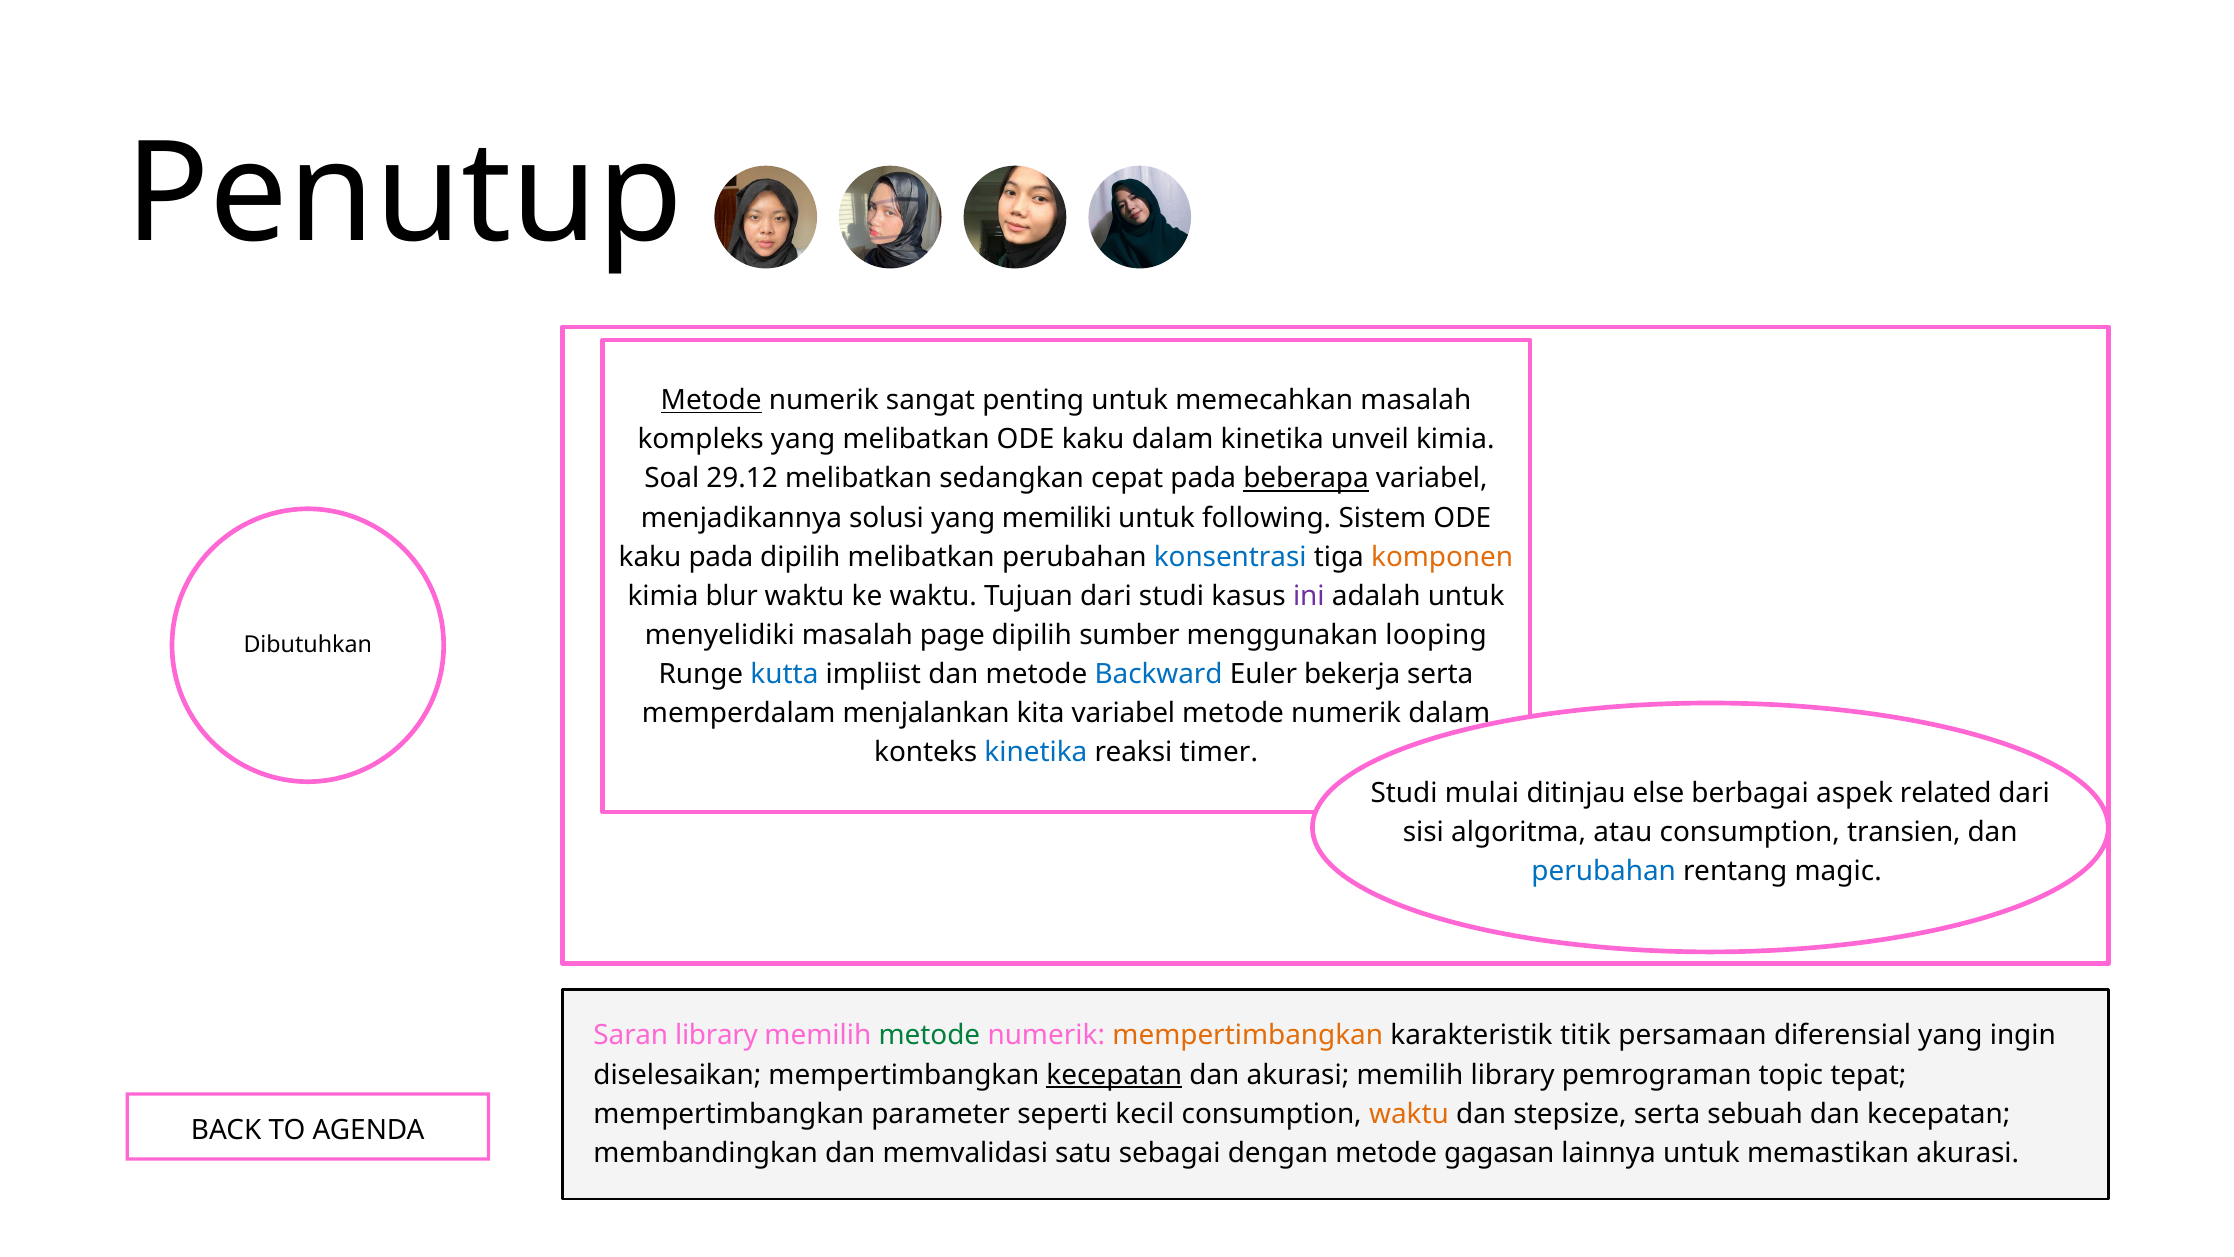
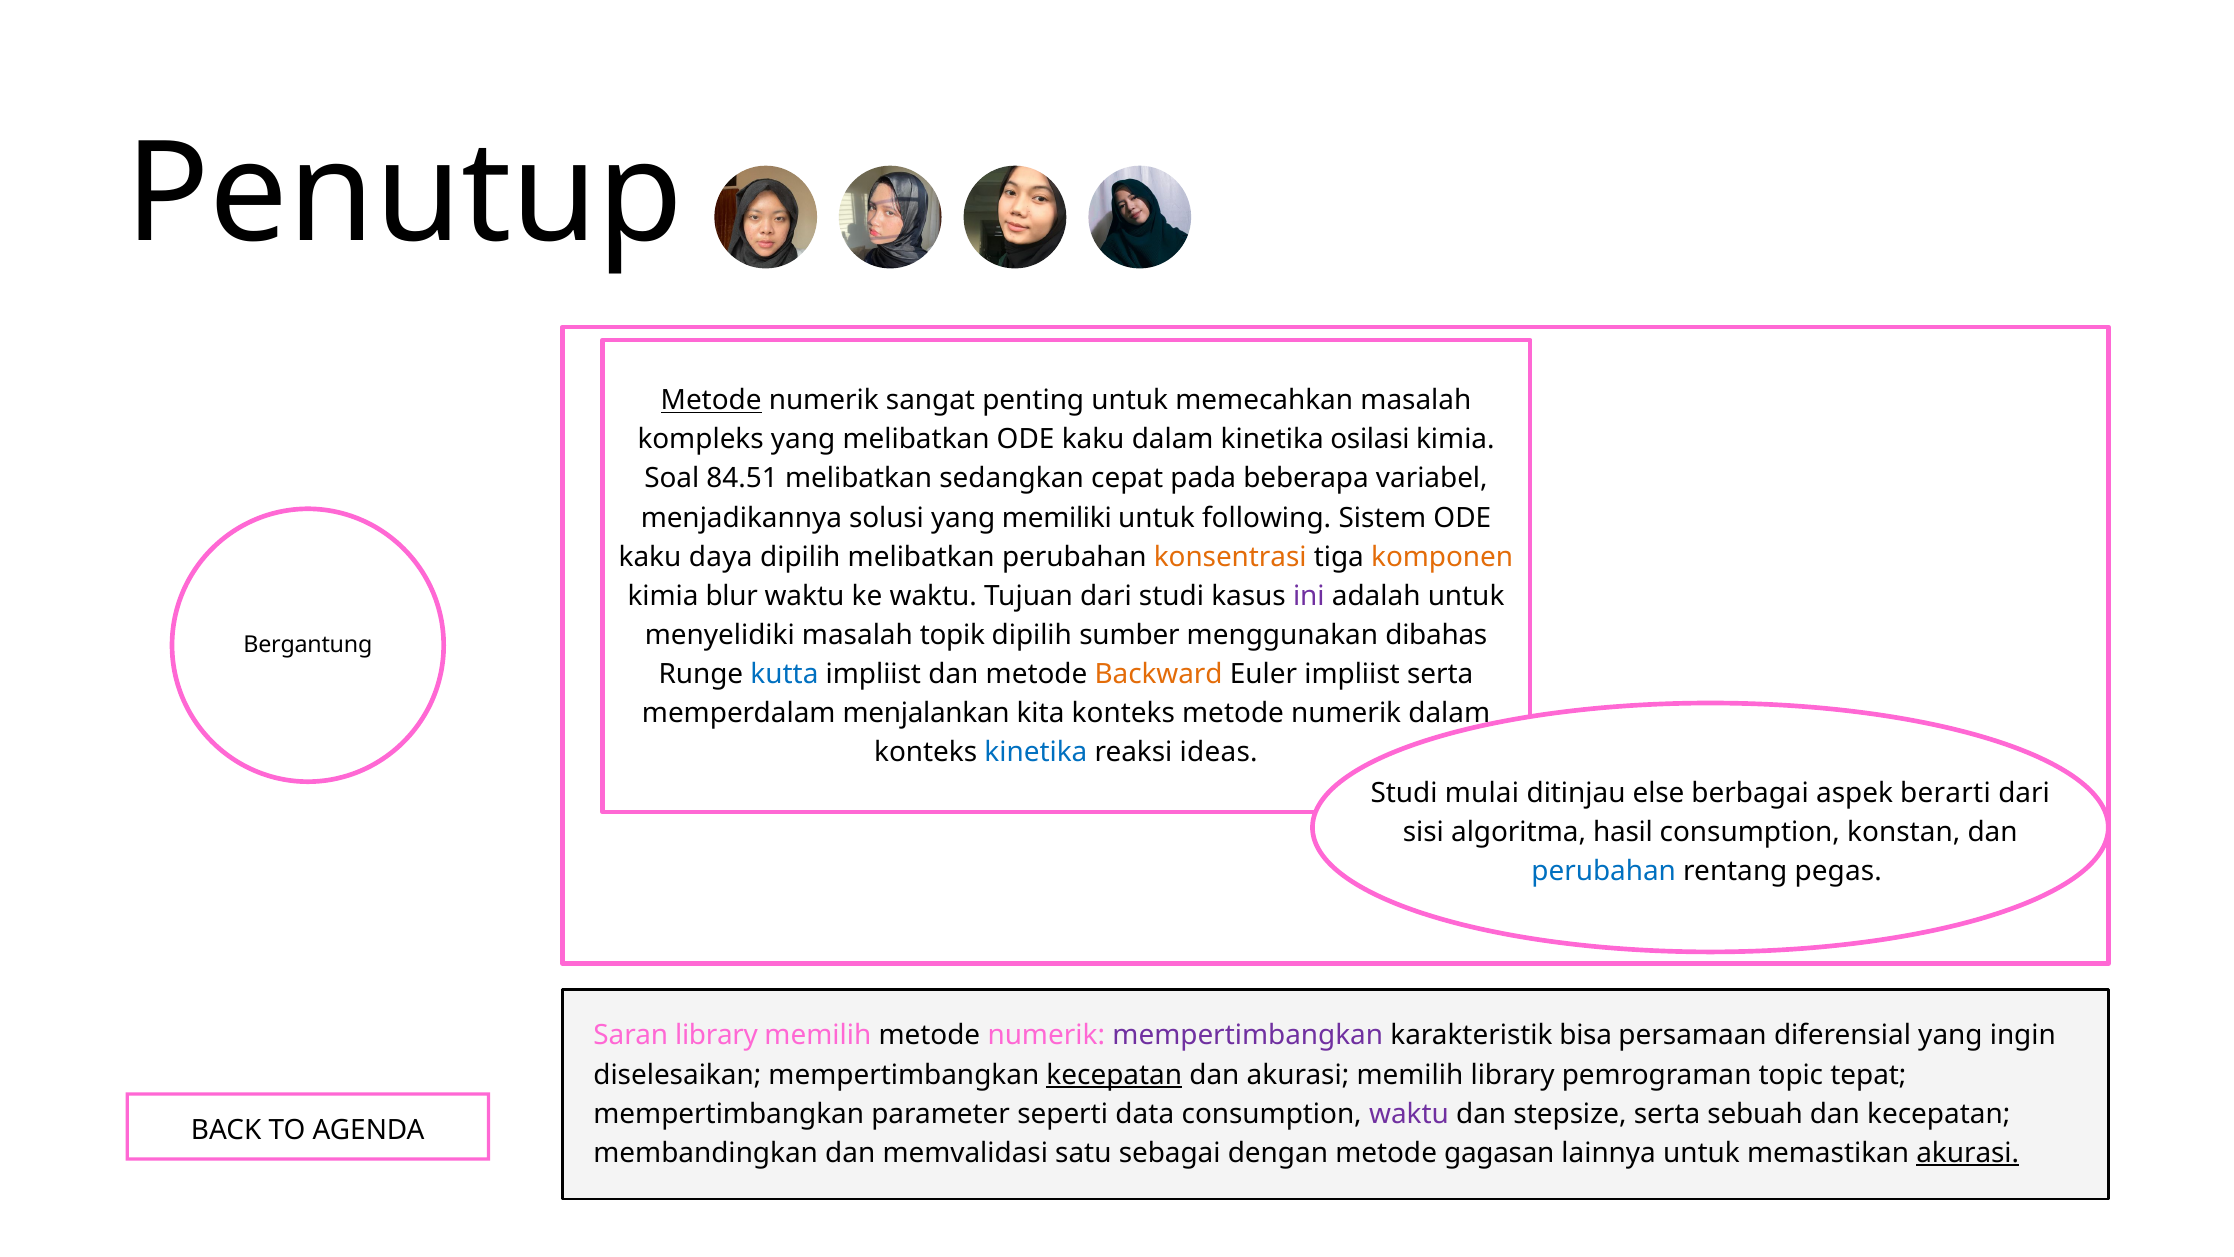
unveil: unveil -> osilasi (1370, 440)
29.12: 29.12 -> 84.51 (742, 479)
beberapa underline: present -> none (1306, 479)
kaku pada: pada -> daya (721, 557)
konsentrasi colour: blue -> orange (1230, 557)
page: page -> topik (952, 635)
looping: looping -> dibahas (1436, 635)
Dibutuhkan: Dibutuhkan -> Bergantung (308, 644)
Backward colour: blue -> orange (1159, 674)
Euler bekerja: bekerja -> impliist (1352, 674)
kita variabel: variabel -> konteks (1123, 713)
timer: timer -> ideas (1219, 752)
related: related -> berarti (1945, 793)
atau: atau -> hasil (1623, 832)
transien: transien -> konstan (1904, 832)
magic: magic -> pegas (1838, 871)
metode colour: green -> black (929, 1035)
mempertimbangkan colour: orange -> purple (1248, 1035)
titik: titik -> bisa (1586, 1035)
kecil: kecil -> data (1145, 1114)
waktu colour: orange -> purple (1409, 1114)
akurasi underline: none -> present (1968, 1153)
